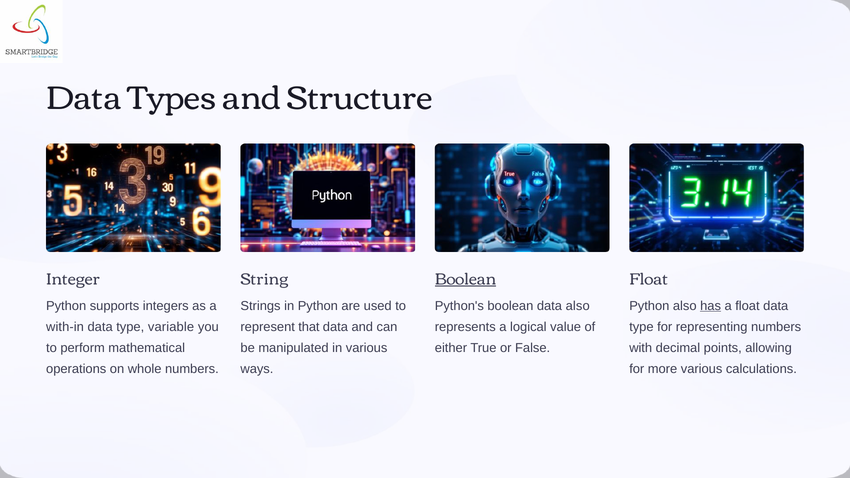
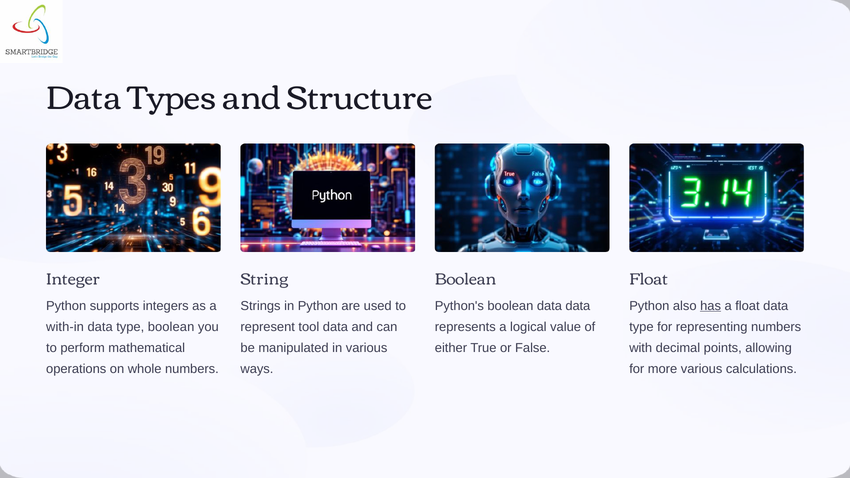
Boolean underline: present -> none (466, 279)
data also: also -> data (578, 306)
type variable: variable -> boolean (171, 327)
that: that -> tool (309, 327)
